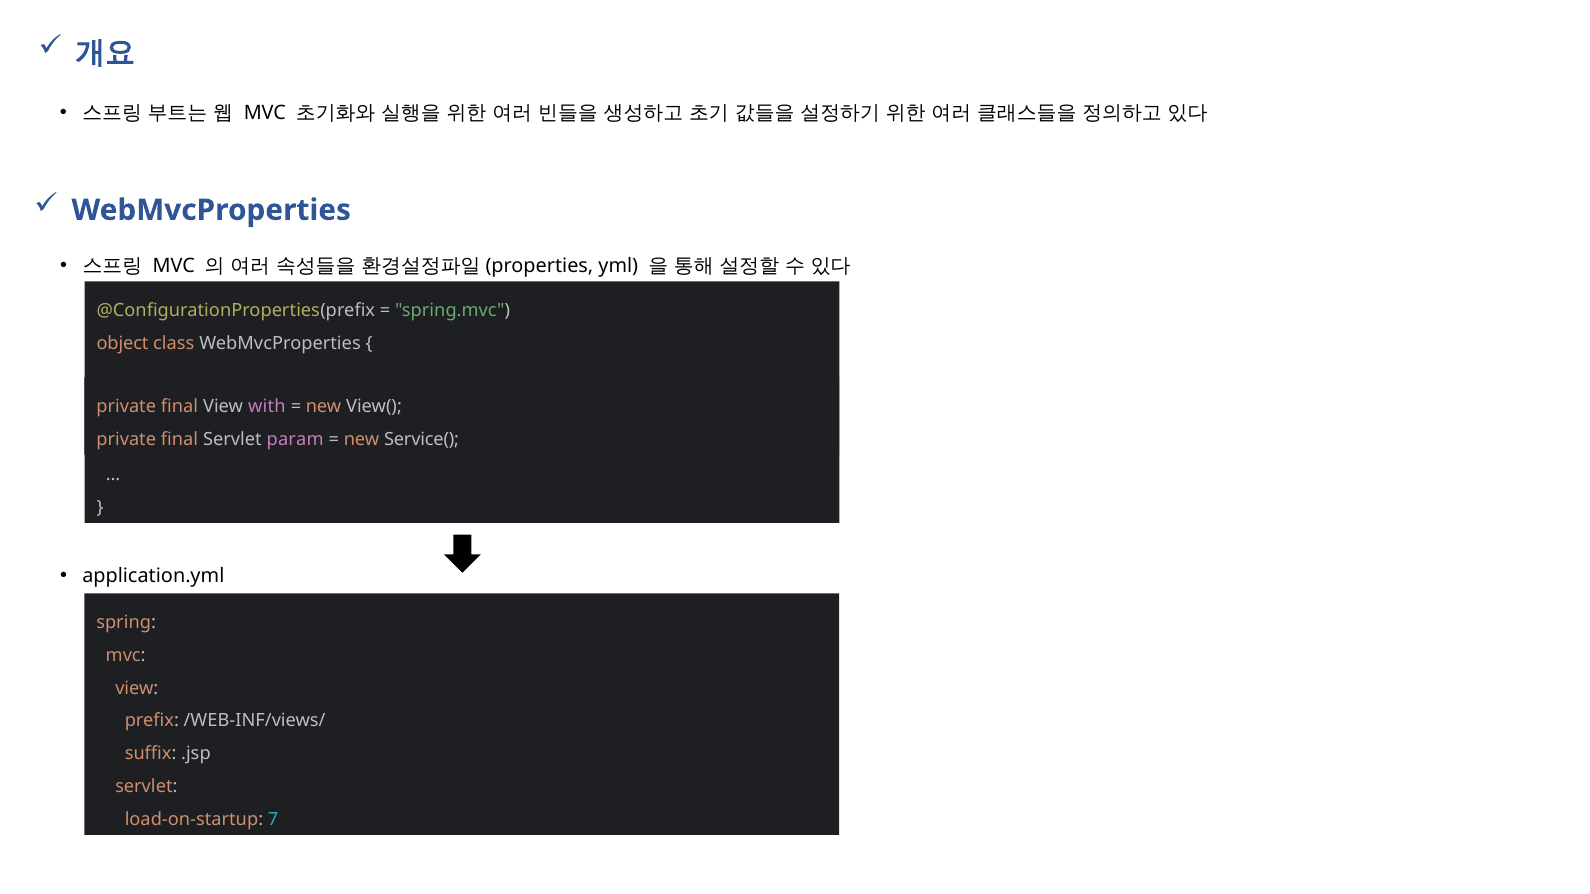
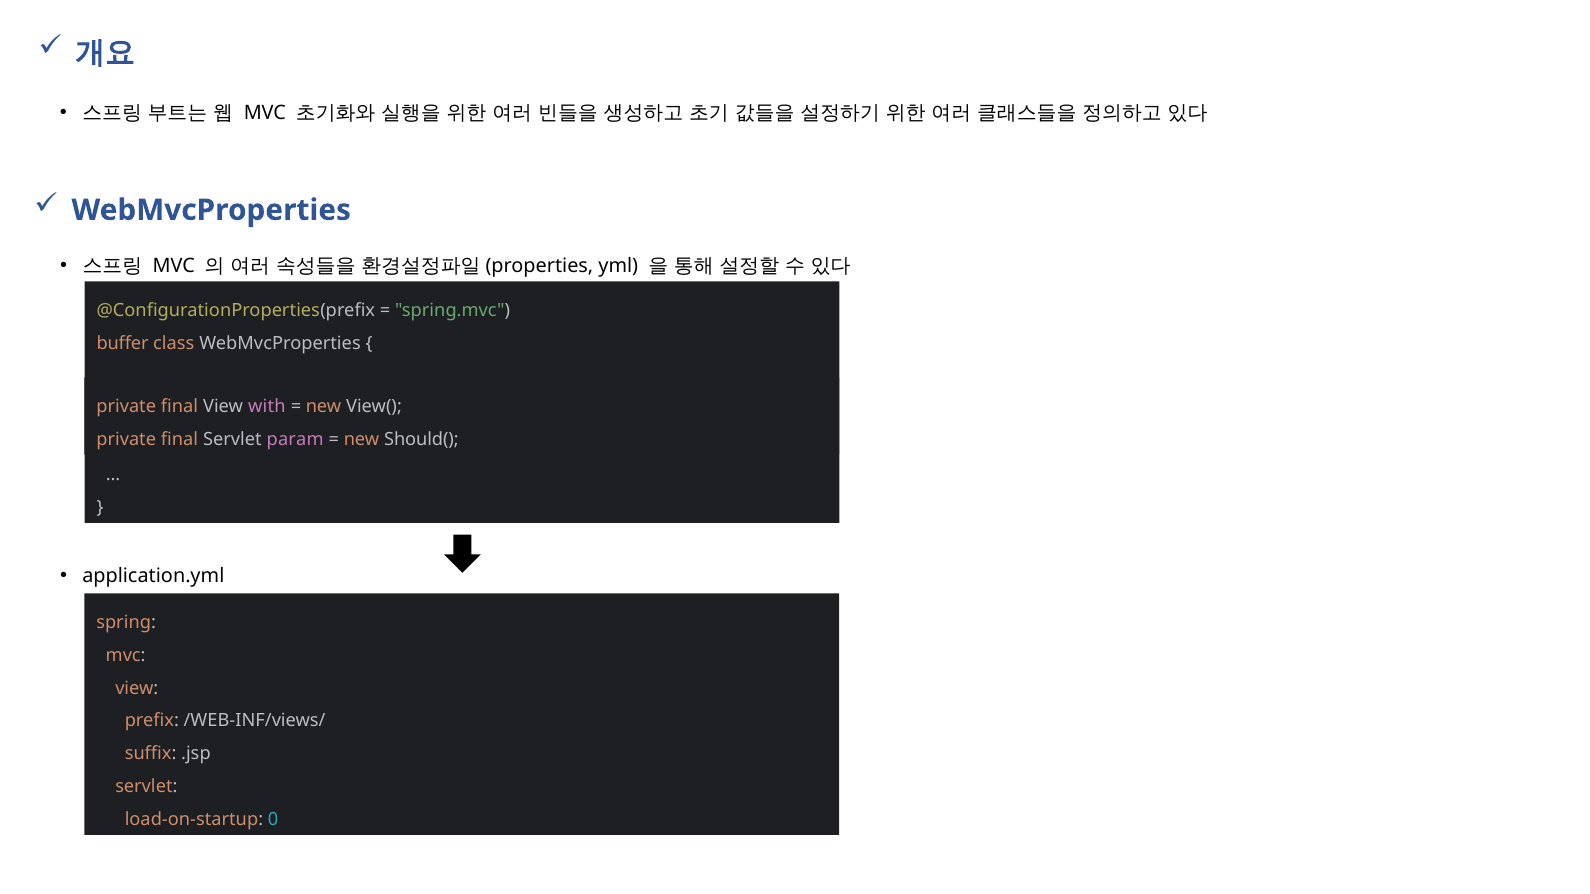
object: object -> buffer (123, 343)
Service(: Service( -> Should( (421, 439)
7: 7 -> 0 (273, 820)
